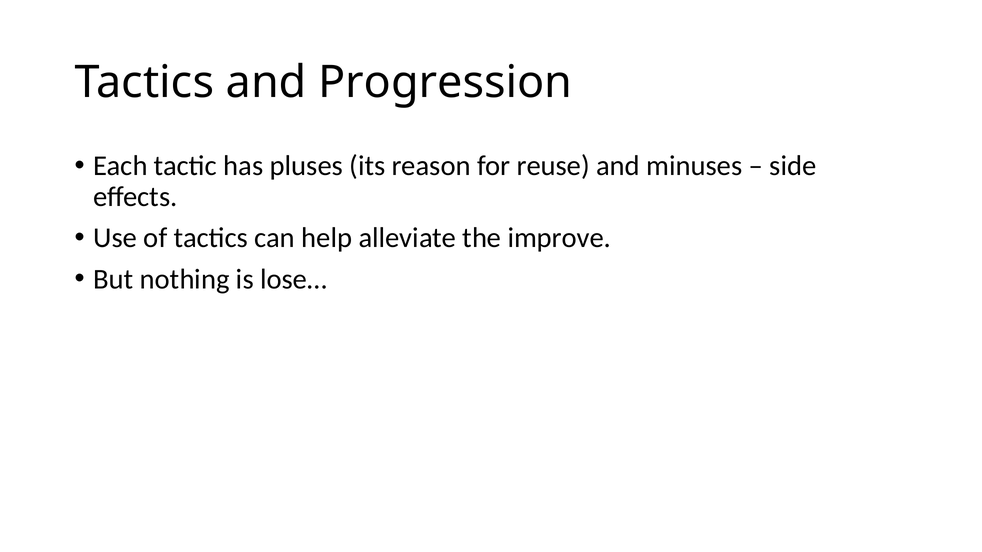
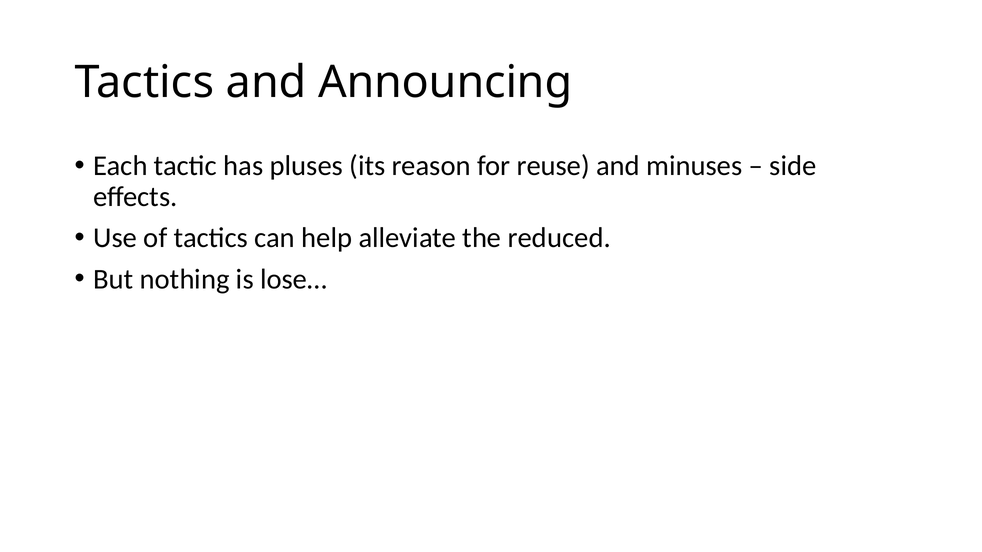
Progression: Progression -> Announcing (445, 82)
improve: improve -> reduced (559, 238)
